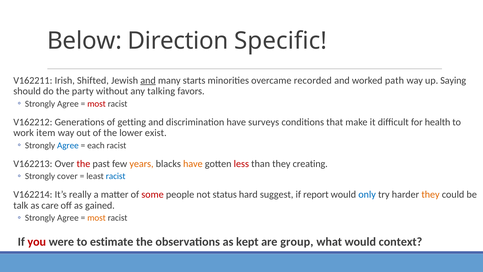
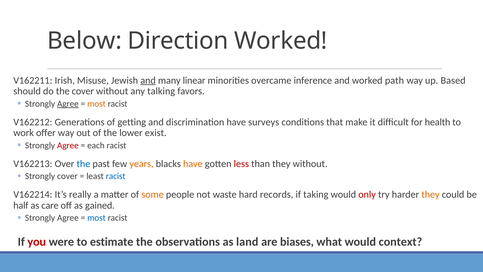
Direction Specific: Specific -> Worked (281, 41)
Shifted: Shifted -> Misuse (93, 80)
starts: starts -> linear (194, 80)
recorded: recorded -> inference (313, 80)
Saying: Saying -> Based (453, 80)
the party: party -> cover (83, 91)
Agree underline: none -> present (68, 104)
most colour: red -> orange (97, 104)
item: item -> offer (46, 133)
Agree colour: blue -> red (68, 145)
the colour: red -> blue (83, 164)
they creating: creating -> without (310, 164)
some colour: red -> orange (153, 194)
status: status -> waste (225, 194)
suggest: suggest -> records (277, 194)
report: report -> taking (316, 194)
only colour: blue -> red (367, 194)
talk: talk -> half (21, 205)
most colour: orange -> blue (97, 218)
kept: kept -> land (247, 242)
group: group -> biases (297, 242)
